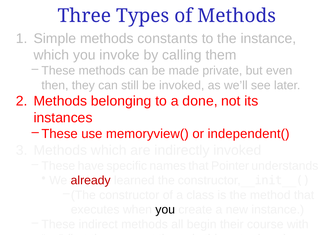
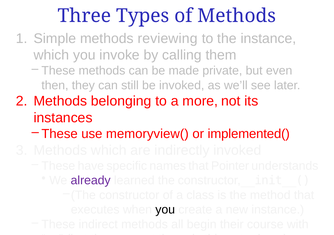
constants: constants -> reviewing (168, 38)
done: done -> more (200, 101)
independent(: independent( -> implemented( (249, 134)
already colour: red -> purple (91, 181)
